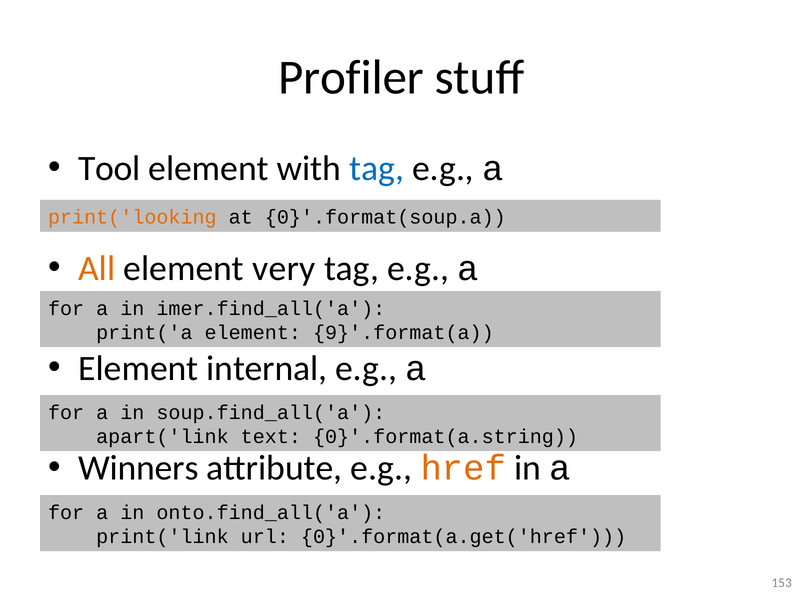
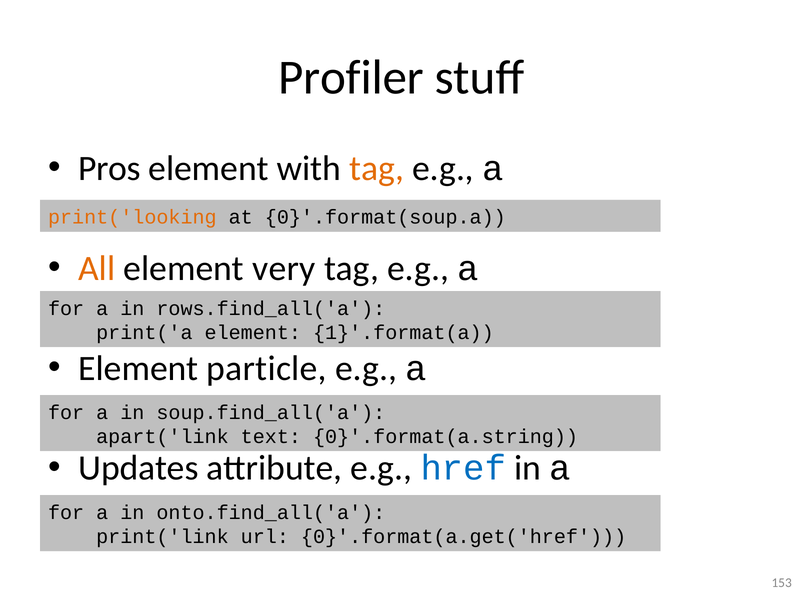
Tool: Tool -> Pros (109, 168)
tag colour: blue -> orange (377, 168)
imer.find_all('a: imer.find_all('a -> rows.find_all('a (271, 309)
9}'.format(a: 9}'.format(a -> 1}'.format(a (403, 333)
internal: internal -> particle (267, 368)
Winners: Winners -> Updates (138, 468)
href colour: orange -> blue (463, 468)
